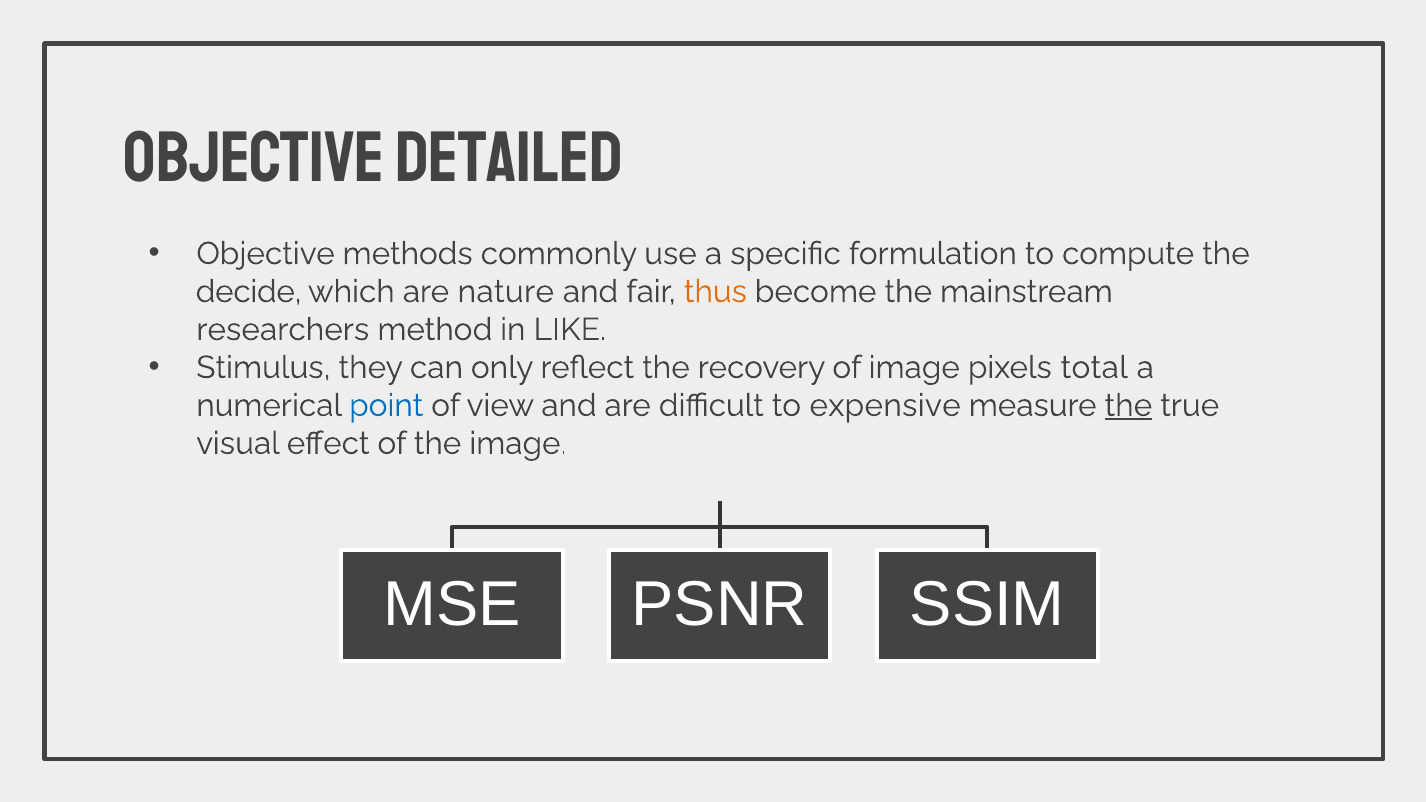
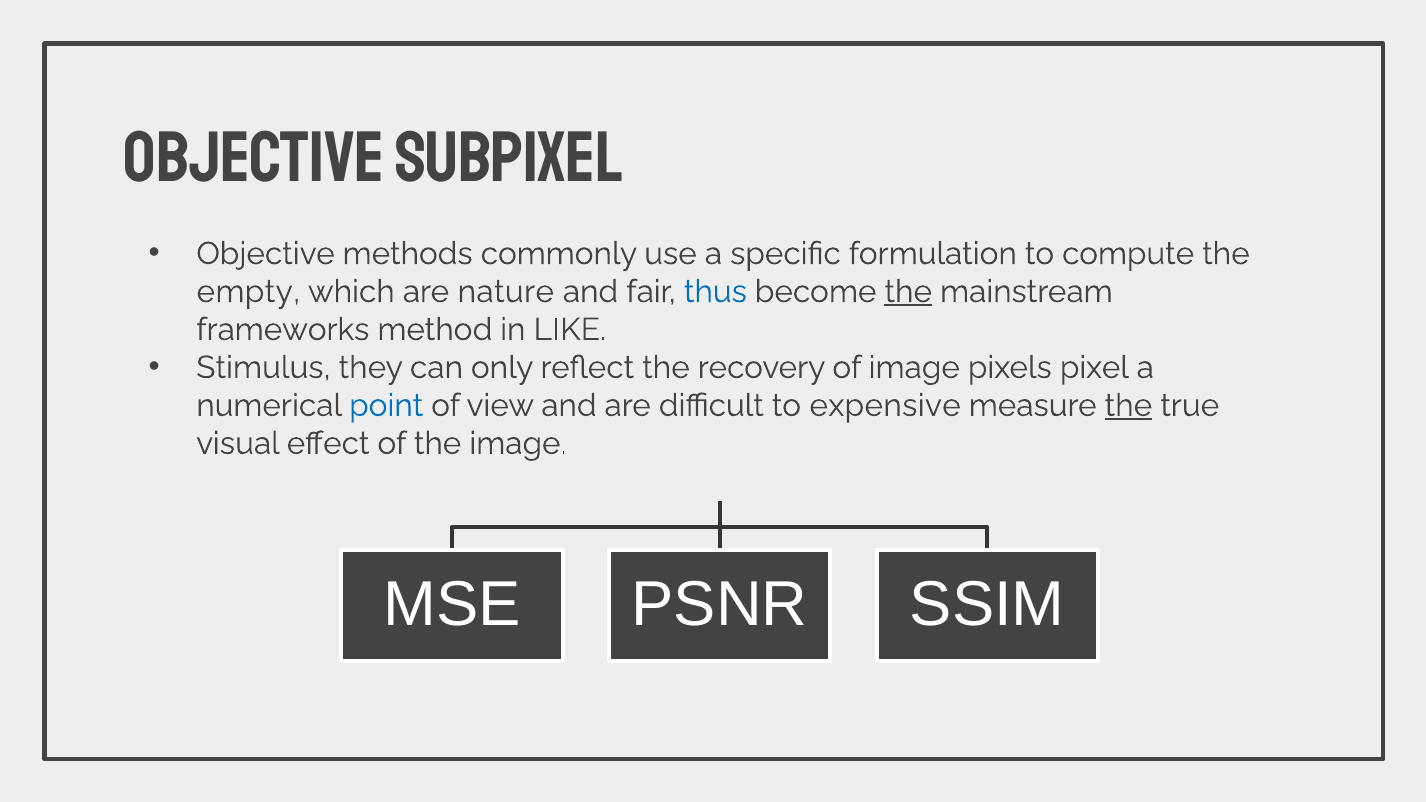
detailed: detailed -> subpixel (509, 158)
decide: decide -> empty (248, 292)
thus colour: orange -> blue (715, 292)
the underline: none -> present (908, 292)
researchers: researchers -> frameworks (283, 330)
total: total -> pixel (1094, 368)
